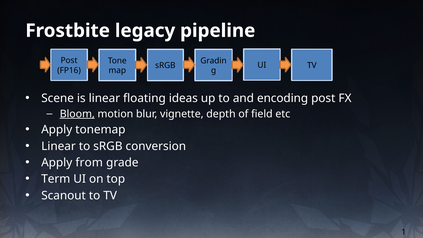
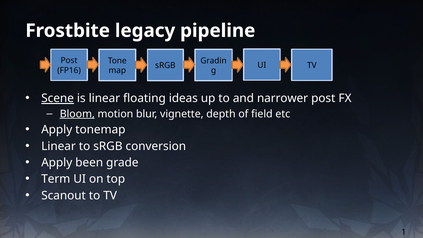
Scene underline: none -> present (58, 98)
encoding: encoding -> narrower (283, 98)
from: from -> been (89, 163)
